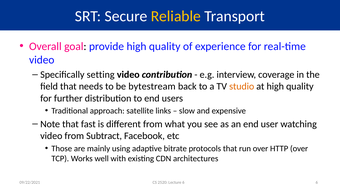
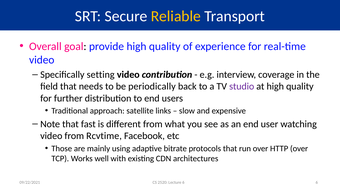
bytestream: bytestream -> periodically (152, 87)
studio colour: orange -> purple (242, 87)
Subtract: Subtract -> Rcvtime (104, 136)
